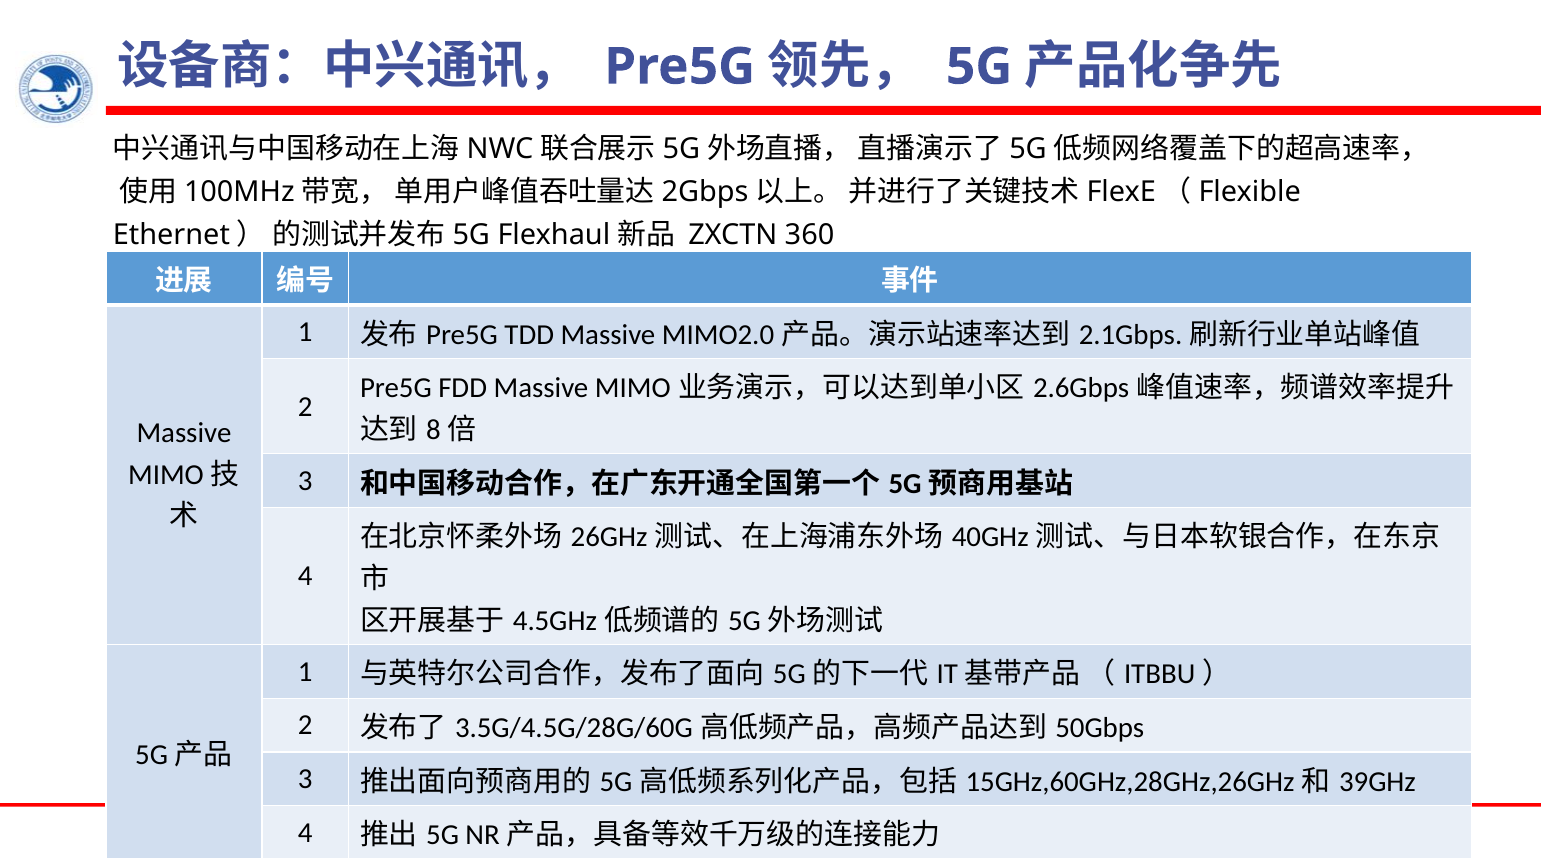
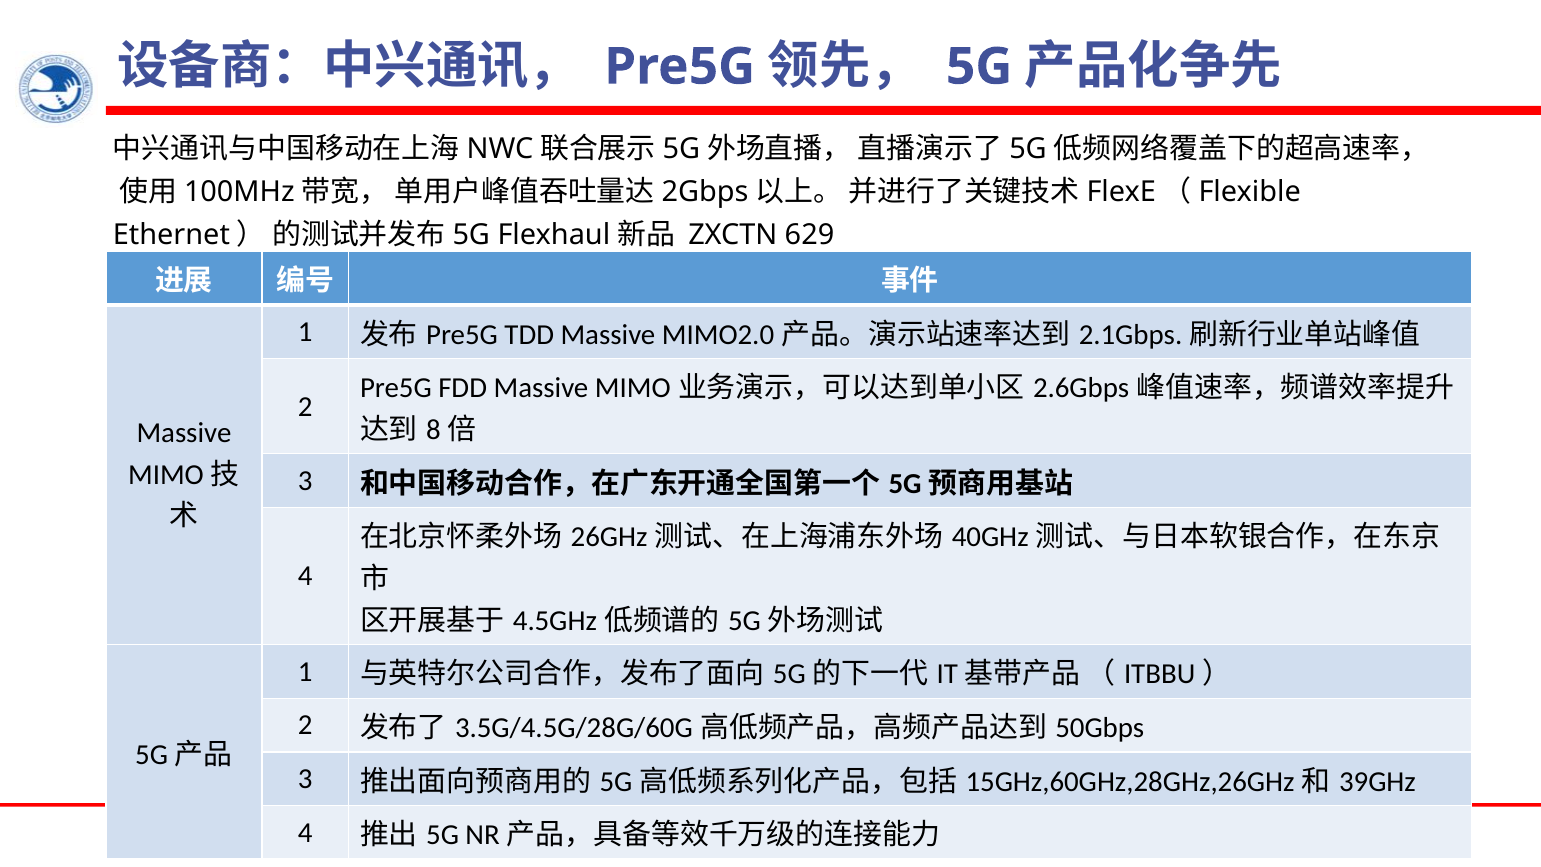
360: 360 -> 629 (810, 235)
